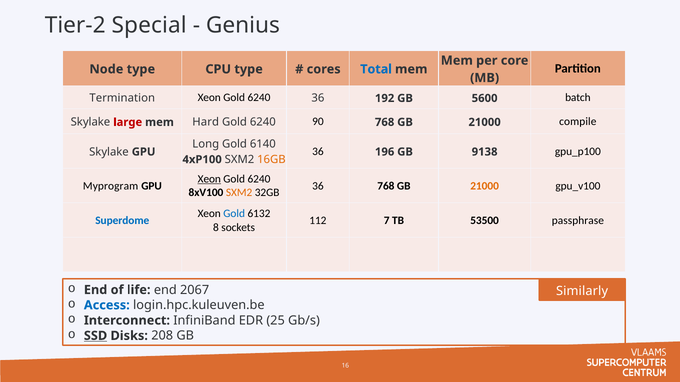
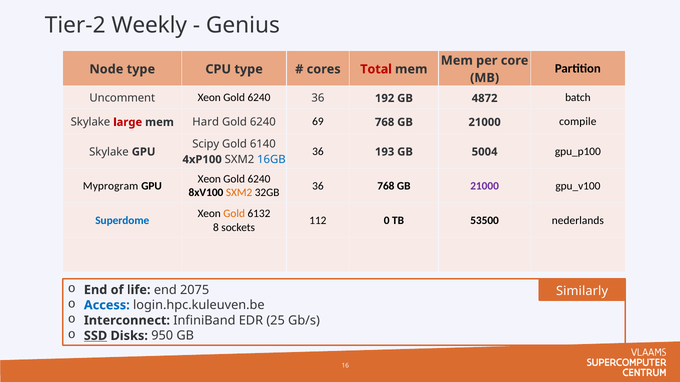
Special: Special -> Weekly (149, 25)
Total colour: blue -> red (376, 69)
Termination: Termination -> Uncomment (122, 98)
5600: 5600 -> 4872 (485, 98)
90: 90 -> 69 (318, 122)
Long: Long -> Scipy (206, 144)
196: 196 -> 193 (385, 152)
9138: 9138 -> 5004 (485, 152)
16GB colour: orange -> blue (271, 160)
Xeon underline: present -> none (209, 179)
21000 colour: orange -> purple (485, 186)
Gold colour: blue -> orange (234, 214)
7: 7 -> 0 (387, 221)
passphrase: passphrase -> nederlands (578, 221)
2067: 2067 -> 2075 (195, 290)
208: 208 -> 950 (162, 336)
